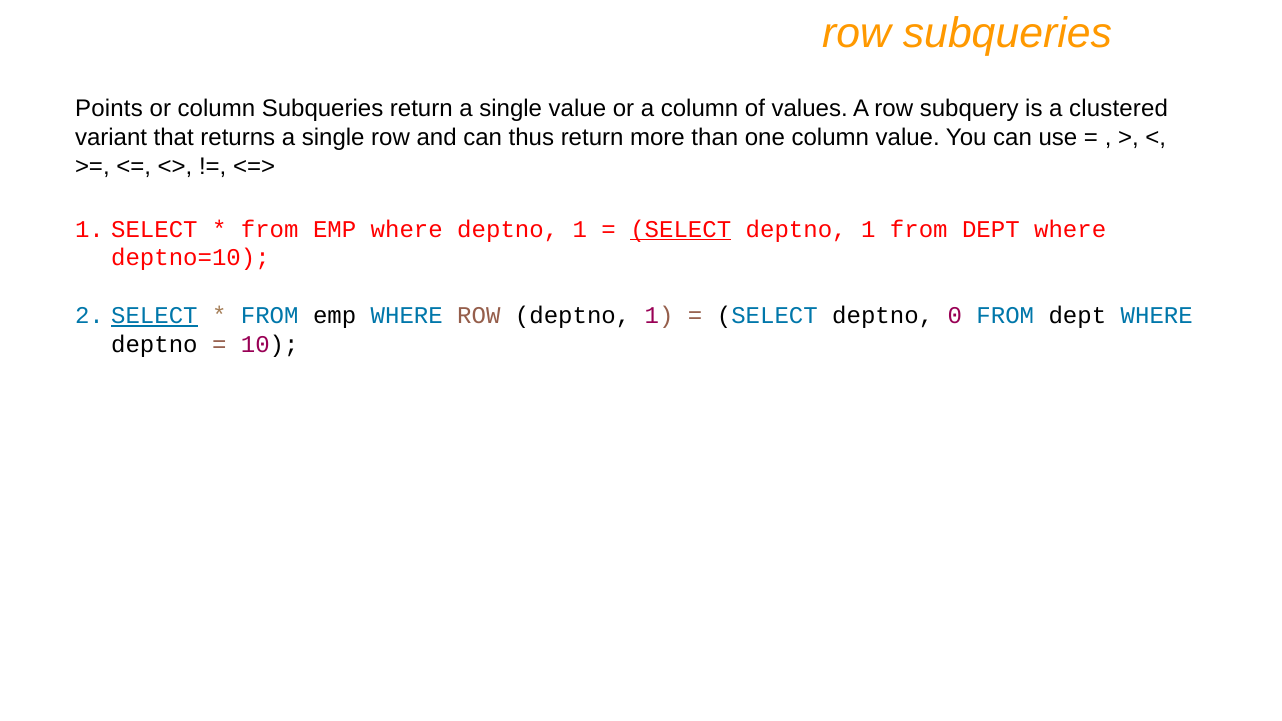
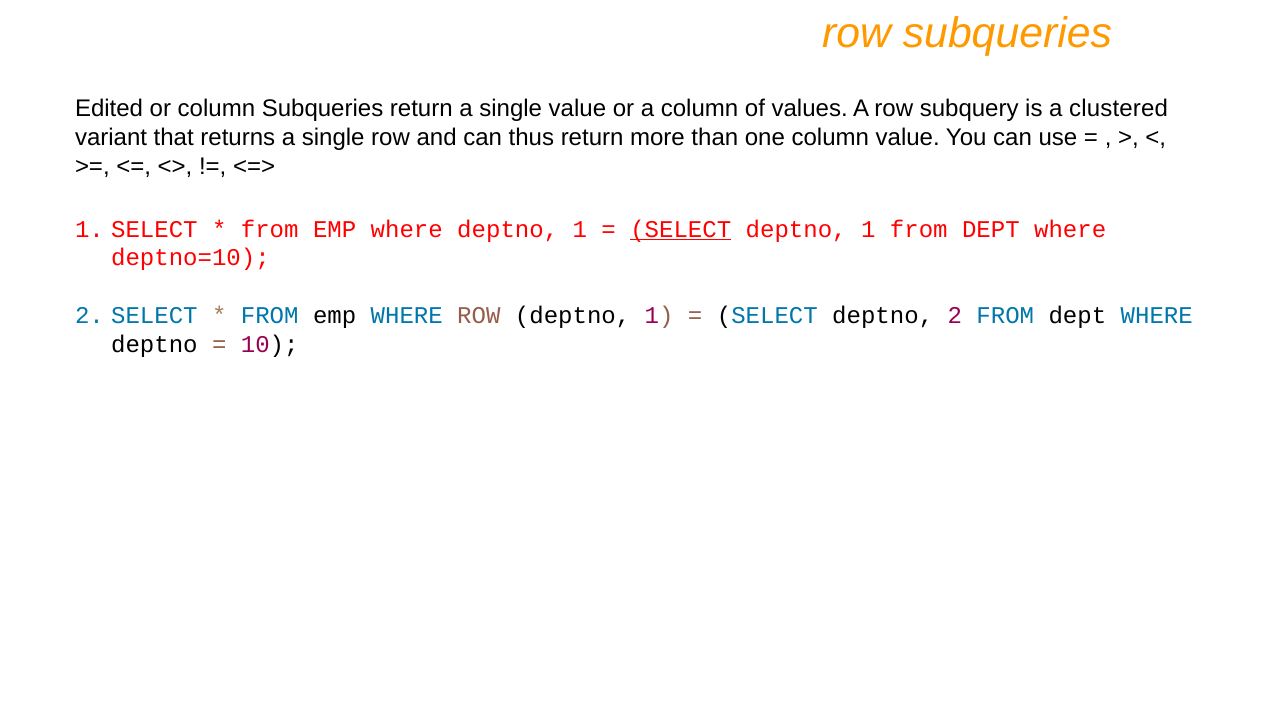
Points: Points -> Edited (109, 109)
SELECT underline: present -> none (154, 316)
deptno 0: 0 -> 2 (955, 316)
